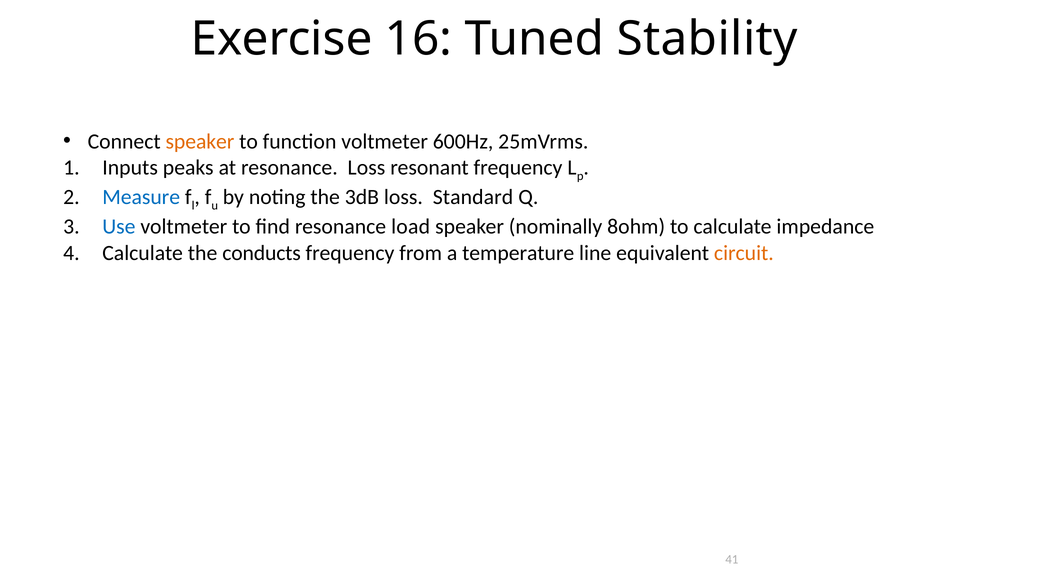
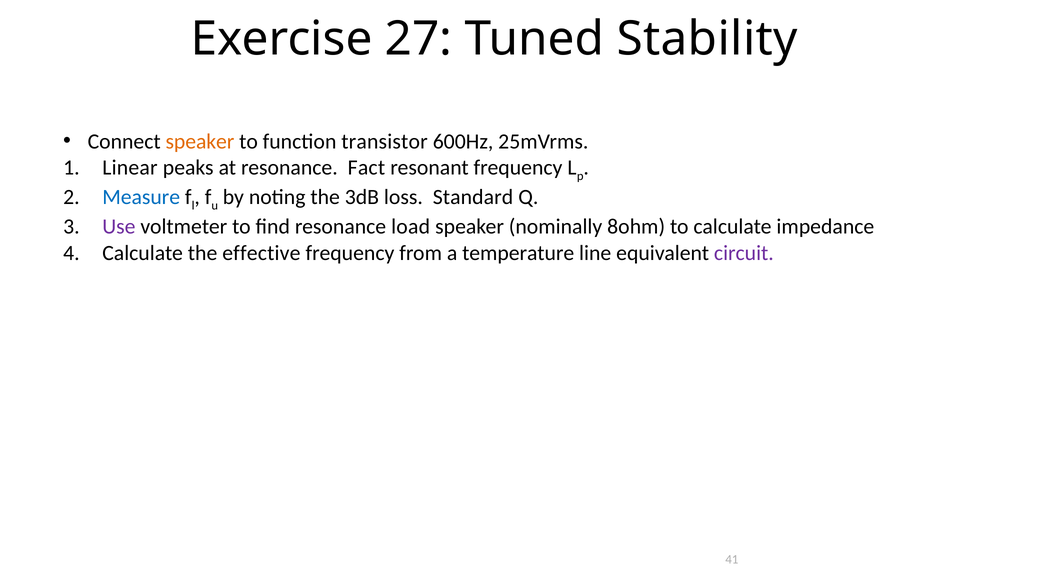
16: 16 -> 27 (419, 39)
function voltmeter: voltmeter -> transistor (384, 142)
Inputs: Inputs -> Linear (130, 168)
resonance Loss: Loss -> Fact (366, 168)
Use colour: blue -> purple (119, 227)
conducts: conducts -> effective (261, 253)
circuit colour: orange -> purple (744, 253)
